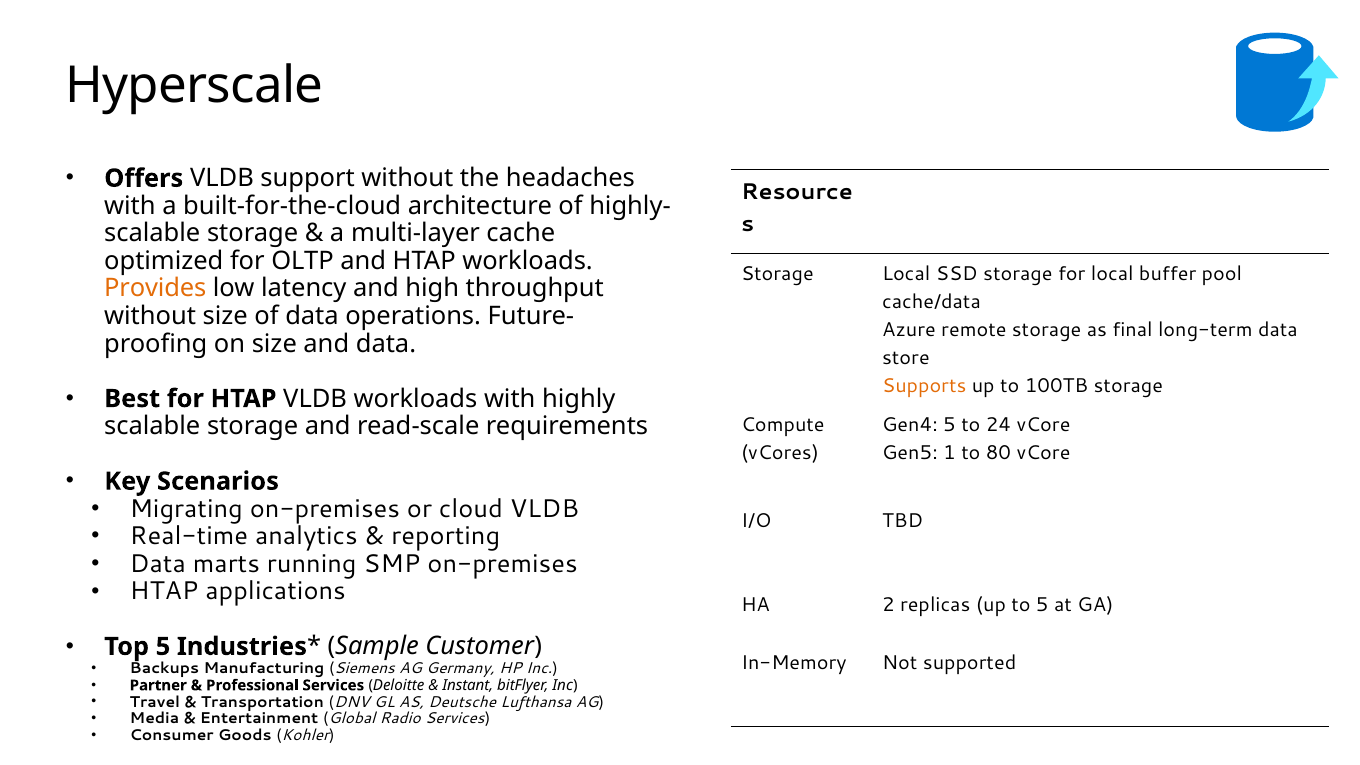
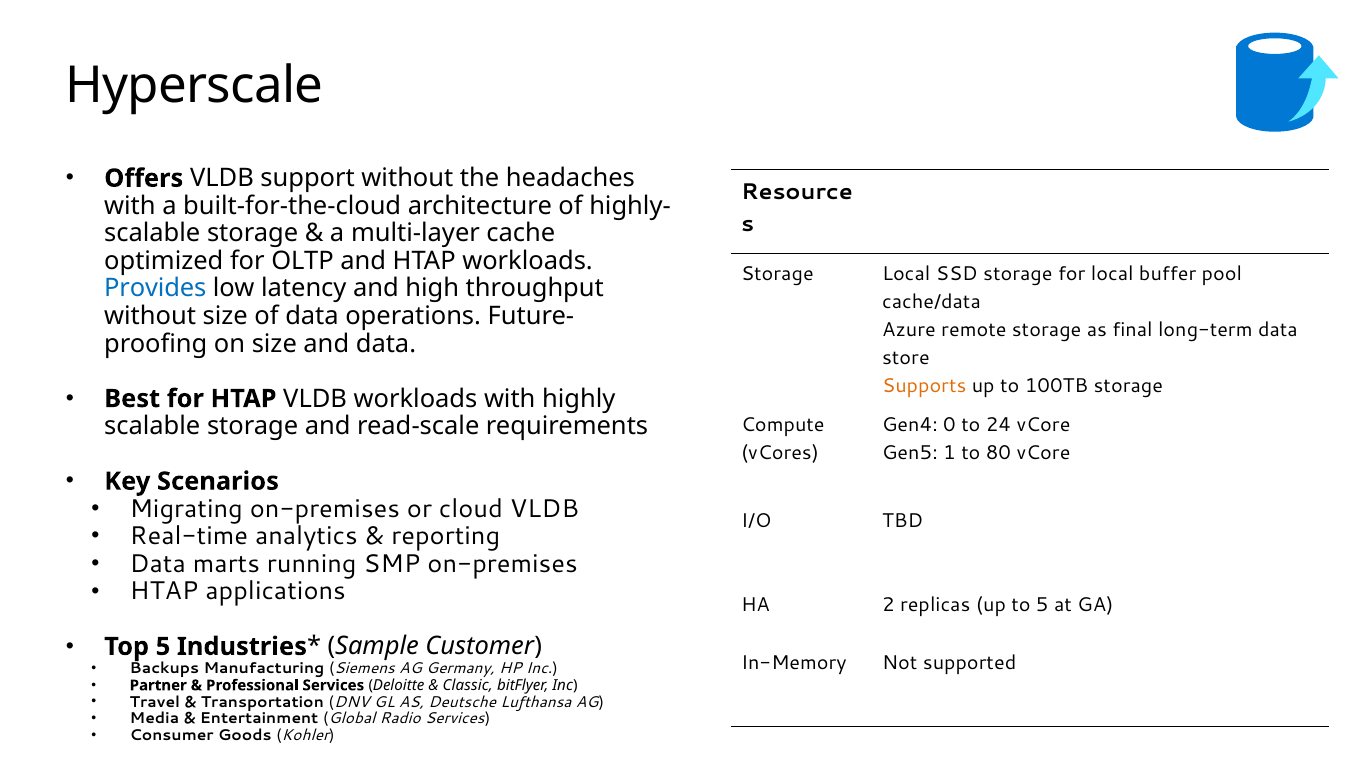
Provides colour: orange -> blue (155, 289)
Gen4 5: 5 -> 0 (949, 425)
Instant: Instant -> Classic (468, 685)
